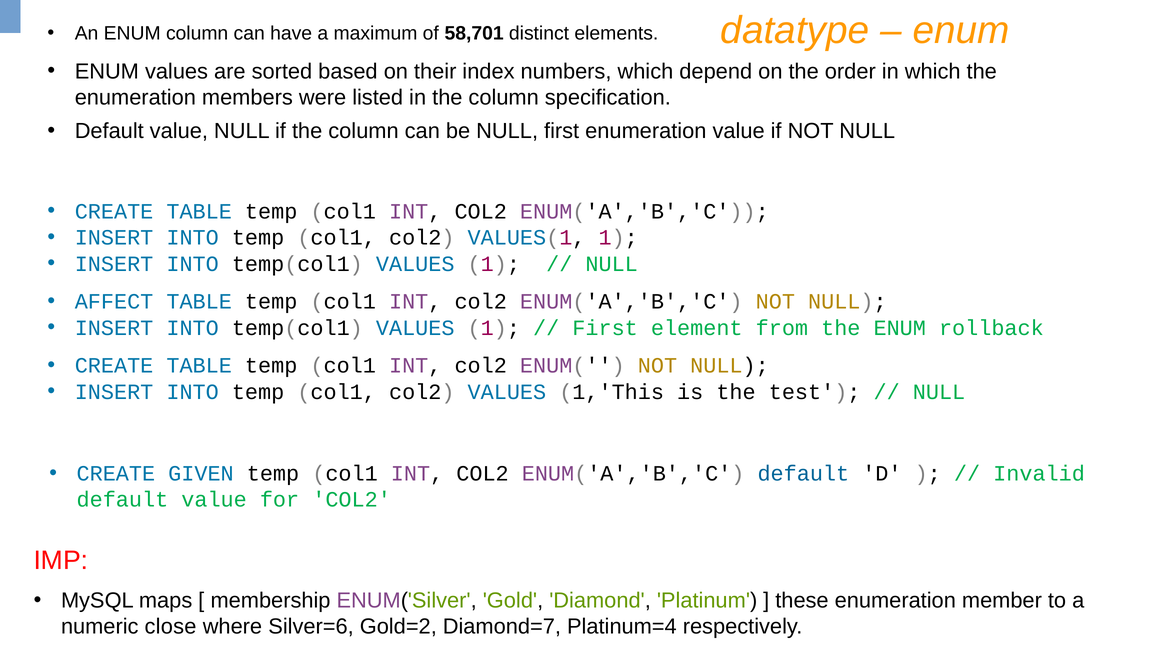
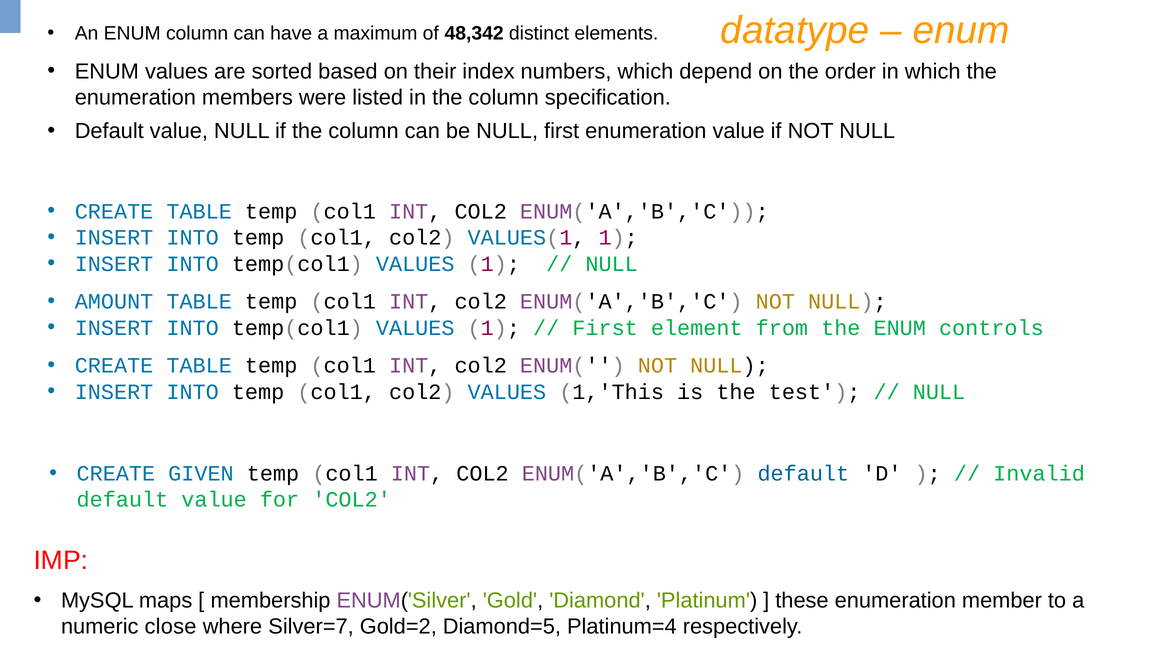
58,701: 58,701 -> 48,342 (474, 33)
AFFECT: AFFECT -> AMOUNT (114, 302)
rollback: rollback -> controls (991, 328)
Silver=6: Silver=6 -> Silver=7 (311, 627)
Diamond=7: Diamond=7 -> Diamond=5 (502, 627)
